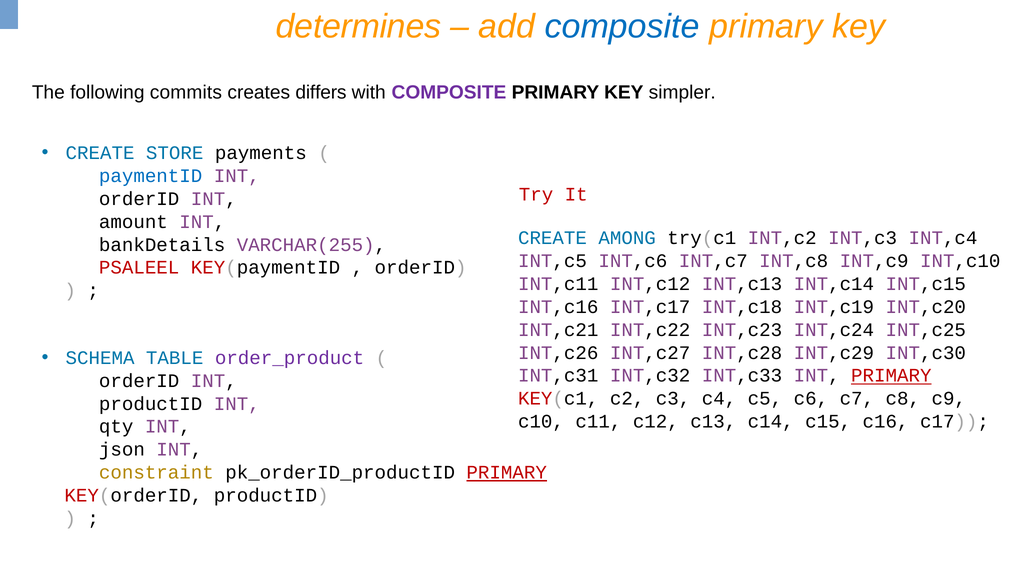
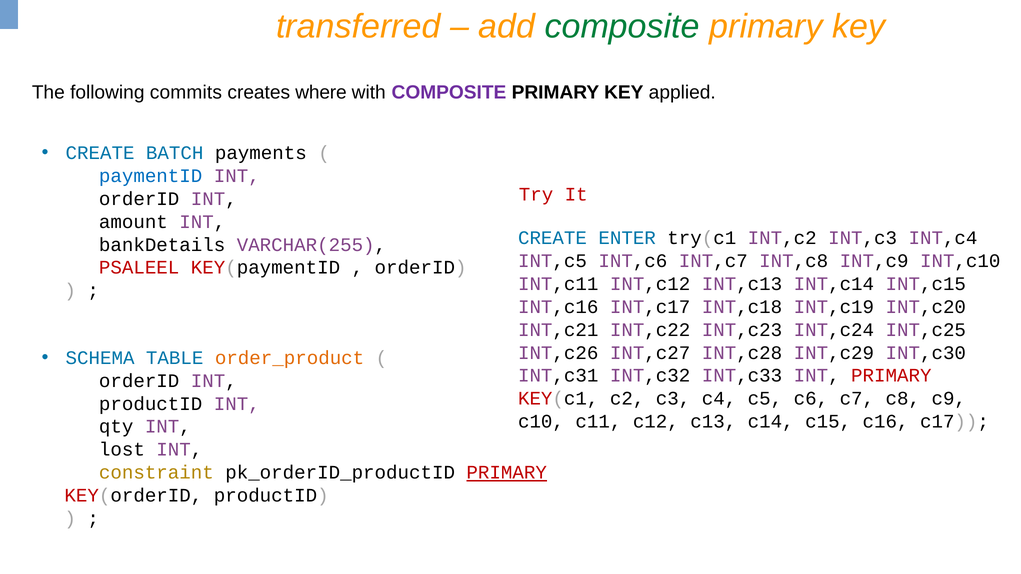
determines: determines -> transferred (358, 27)
composite colour: blue -> green (622, 27)
differs: differs -> where (321, 93)
simpler: simpler -> applied (682, 93)
STORE: STORE -> BATCH (175, 153)
AMONG: AMONG -> ENTER (627, 238)
order_product colour: purple -> orange (290, 358)
PRIMARY underline: present -> none (891, 376)
json: json -> lost (122, 450)
